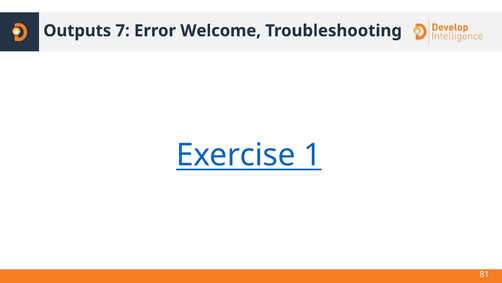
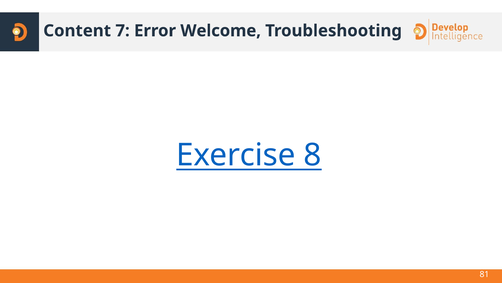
Outputs: Outputs -> Content (77, 31)
1: 1 -> 8 (313, 155)
